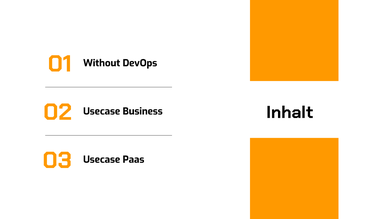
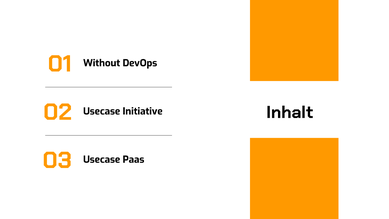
Business: Business -> Initiative (143, 111)
